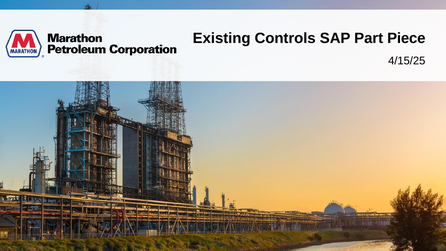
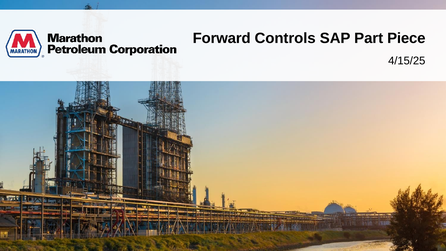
Existing: Existing -> Forward (222, 38)
